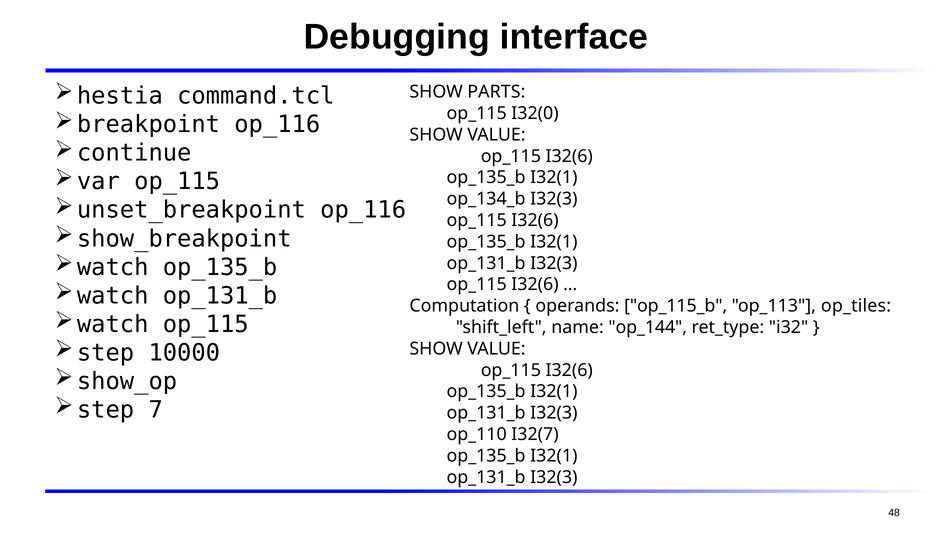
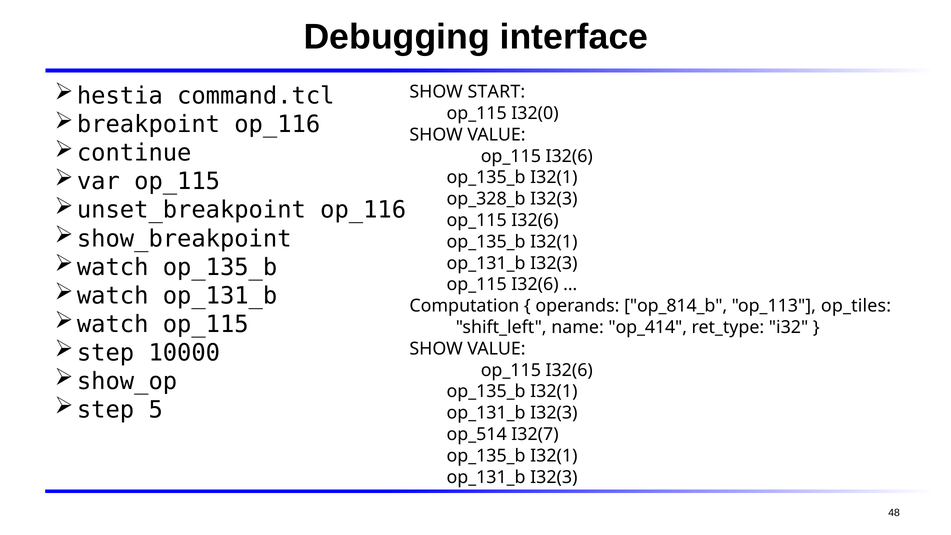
PARTS: PARTS -> START (496, 92)
op_134_b: op_134_b -> op_328_b (486, 199)
op_115_b: op_115_b -> op_814_b (676, 306)
op_144: op_144 -> op_414 (648, 327)
7: 7 -> 5 (156, 410)
op_110: op_110 -> op_514 (477, 434)
